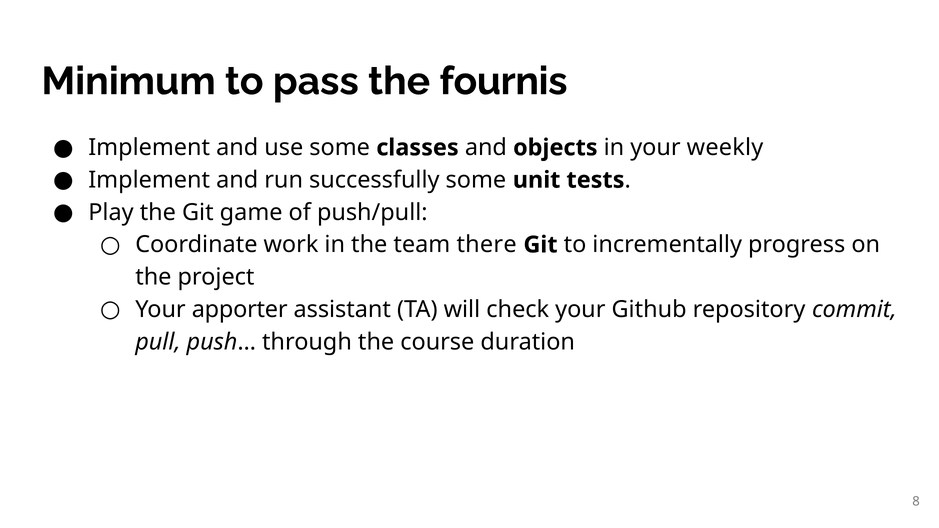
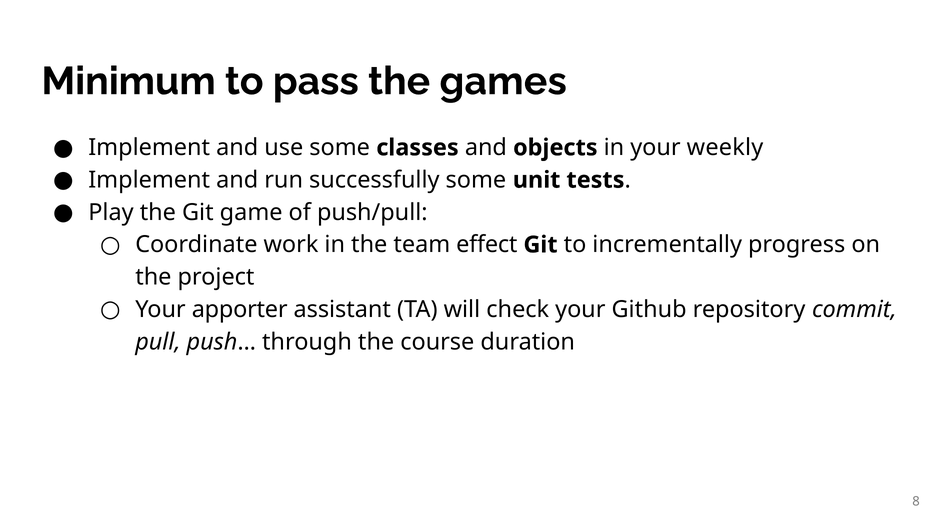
fournis: fournis -> games (503, 81)
there: there -> effect (487, 245)
